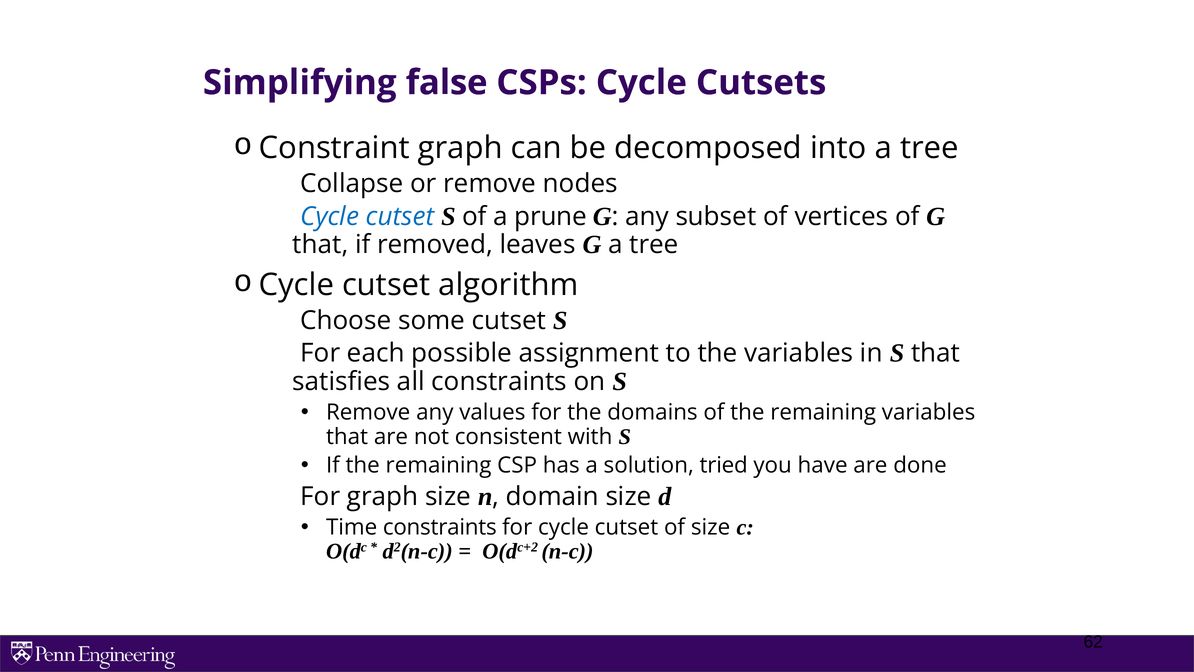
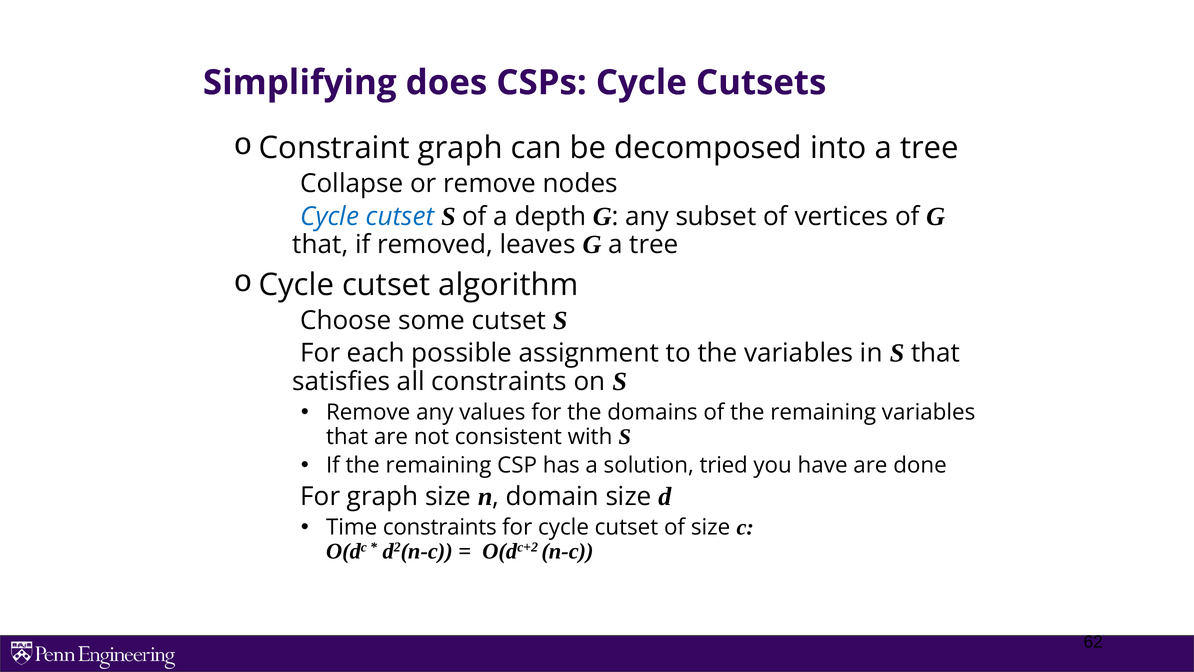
false: false -> does (446, 83)
prune: prune -> depth (550, 216)
